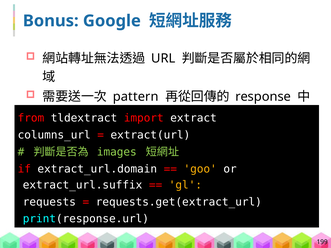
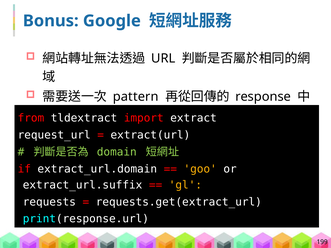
columns_url: columns_url -> request_url (54, 135)
images: images -> domain (117, 152)
